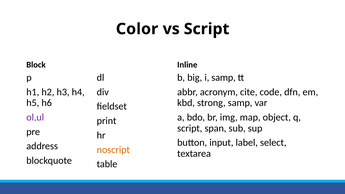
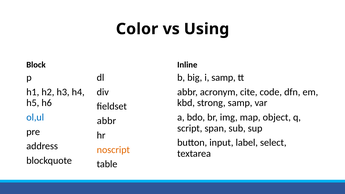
vs Script: Script -> Using (207, 29)
ol,ul colour: purple -> blue (35, 117)
print: print -> abbr (107, 121)
